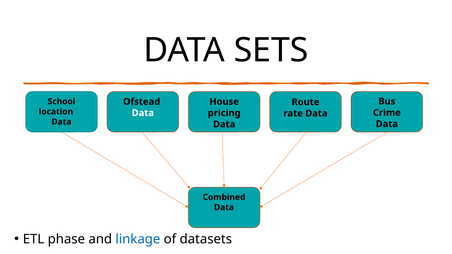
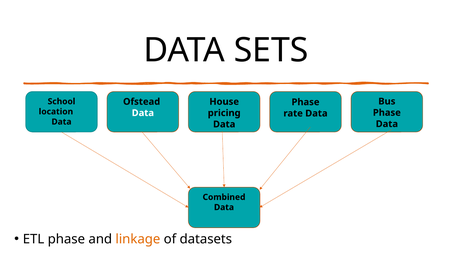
Route: Route -> Phase (306, 102)
Crime: Crime -> Phase (387, 113)
linkage colour: blue -> orange (138, 239)
